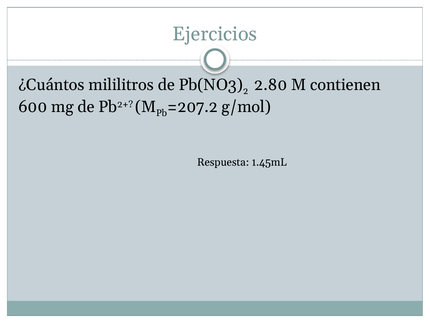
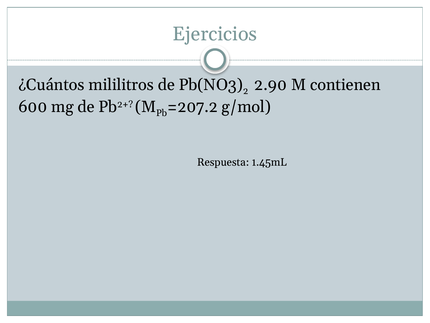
2.80: 2.80 -> 2.90 (271, 85)
